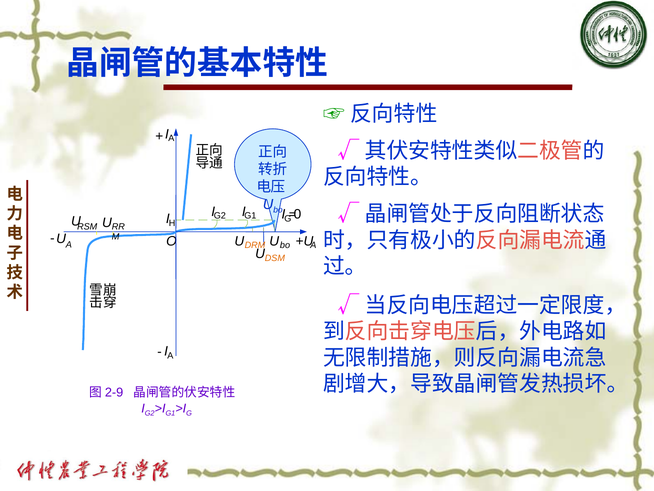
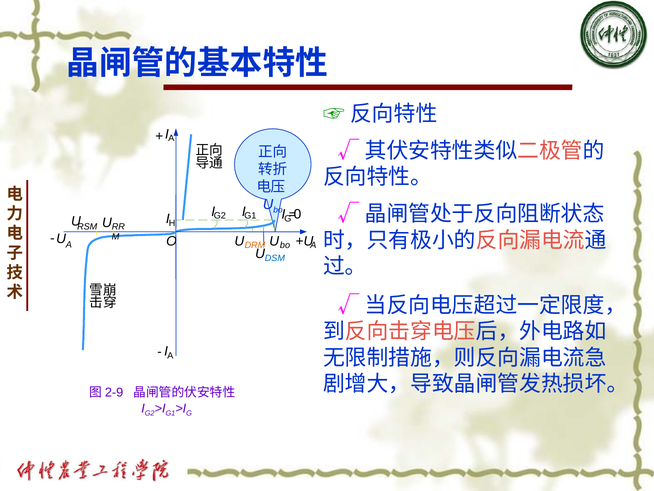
DSM colour: orange -> blue (275, 258)
